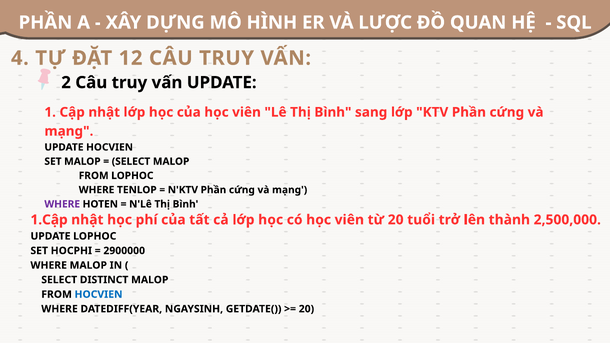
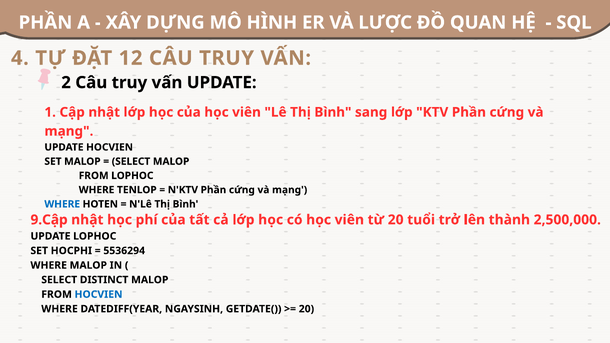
WHERE colour: purple -> blue (62, 204)
1.Cập: 1.Cập -> 9.Cập (49, 220)
2900000: 2900000 -> 5536294 (124, 251)
